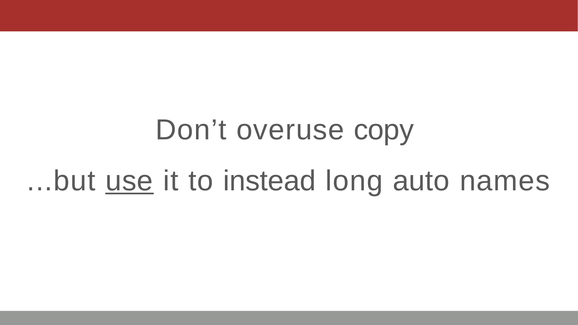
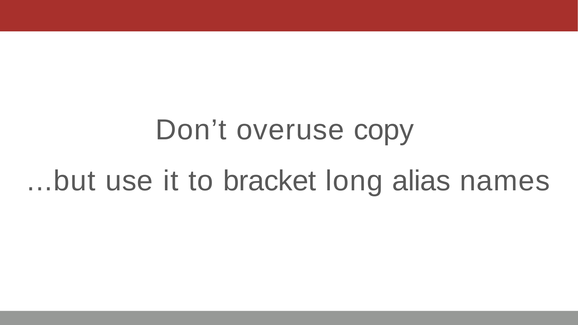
use underline: present -> none (129, 181)
instead: instead -> bracket (270, 181)
auto: auto -> alias (421, 181)
